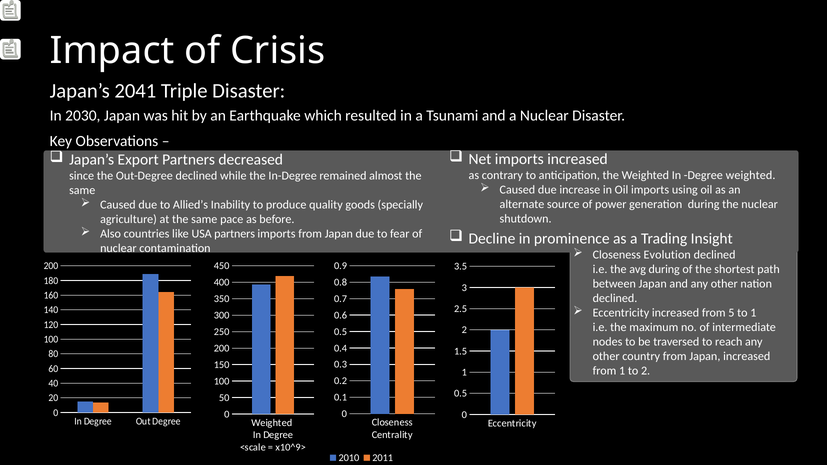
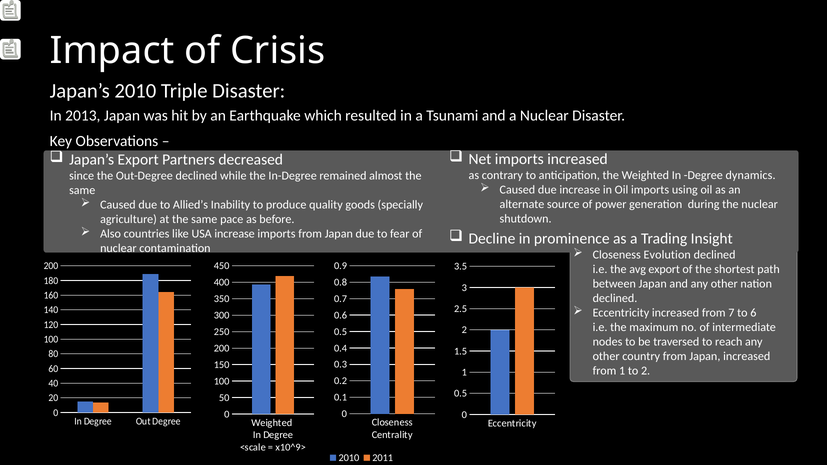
Japan’s 2041: 2041 -> 2010 (135, 91)
2030: 2030 -> 2013 (83, 116)
Degree weighted: weighted -> dynamics (751, 175)
USA partners: partners -> increase (235, 234)
avg during: during -> export (664, 269)
5: 5 -> 7 (731, 313)
to 1: 1 -> 6 (753, 313)
